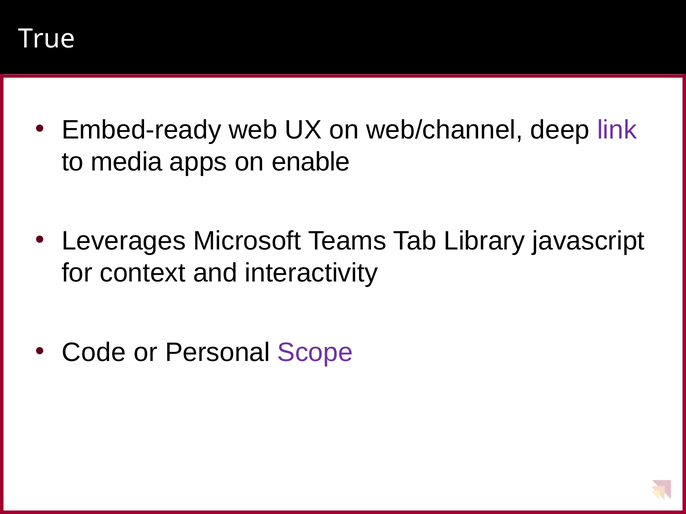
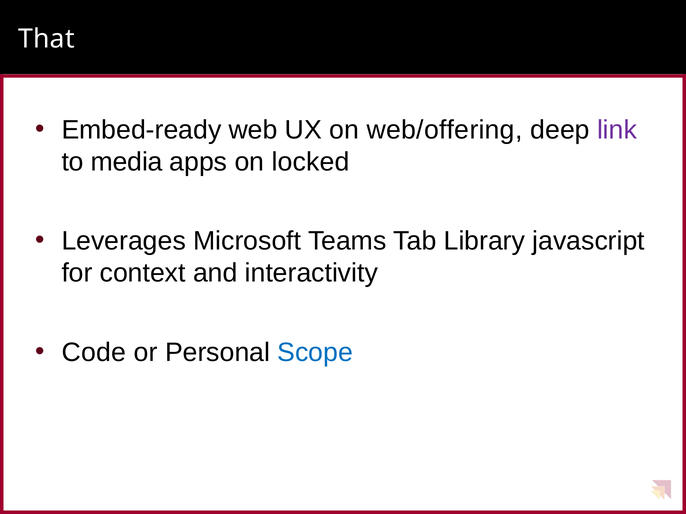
True: True -> That (47, 39)
web/channel: web/channel -> web/offering (445, 130)
enable: enable -> locked (311, 162)
Scope colour: purple -> blue (315, 353)
